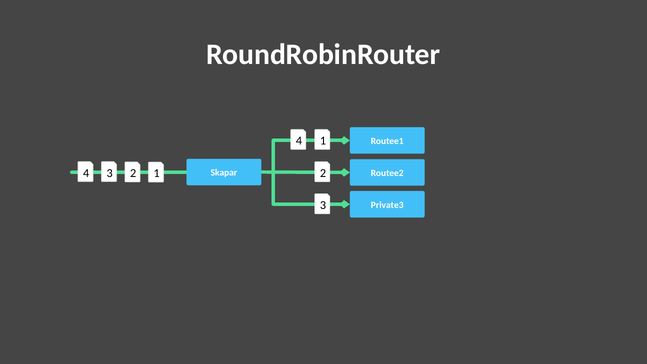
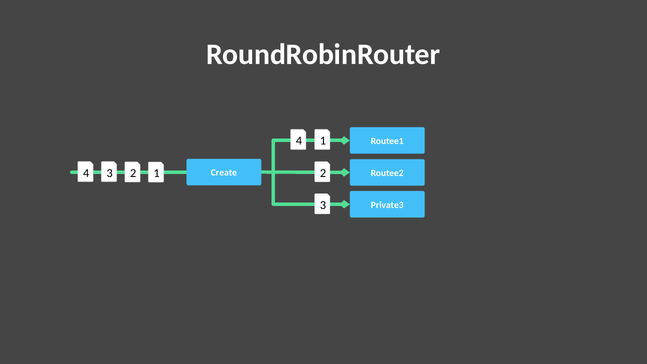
Skapar: Skapar -> Create (224, 173)
